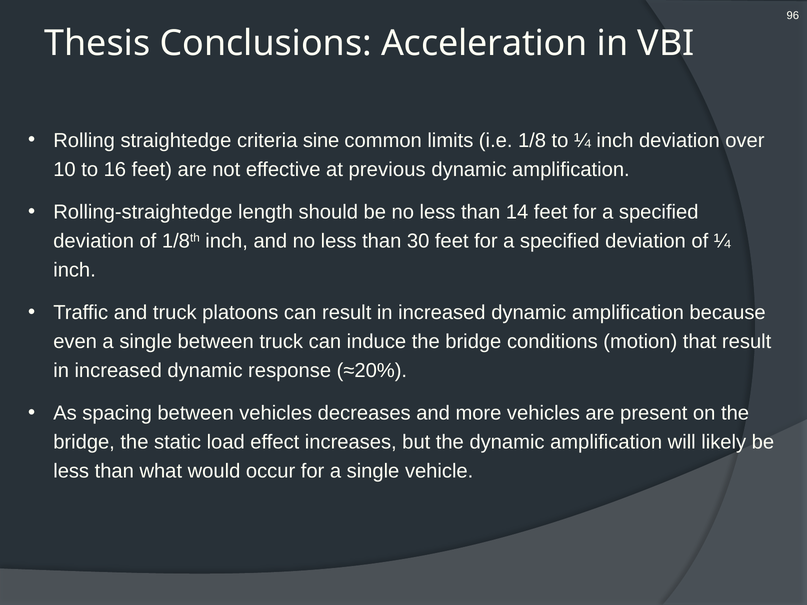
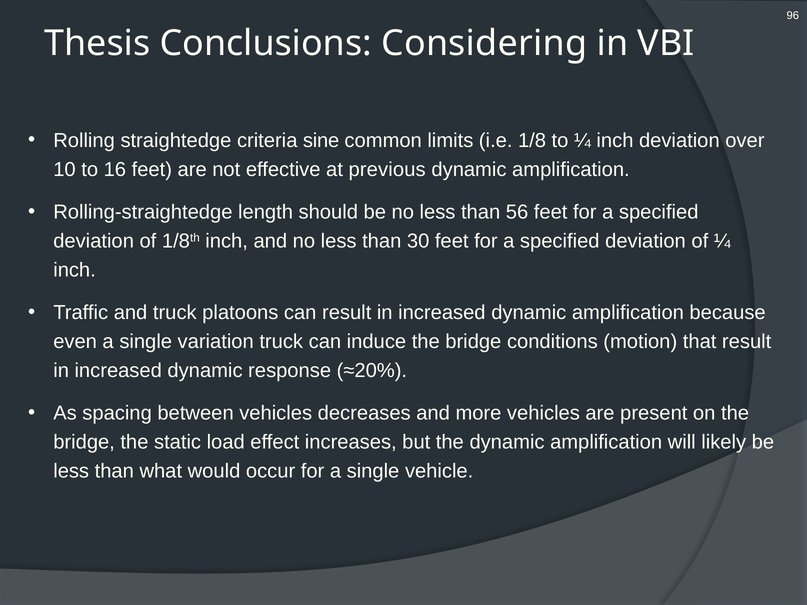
Acceleration: Acceleration -> Considering (484, 43)
14: 14 -> 56 (517, 212)
single between: between -> variation (216, 342)
